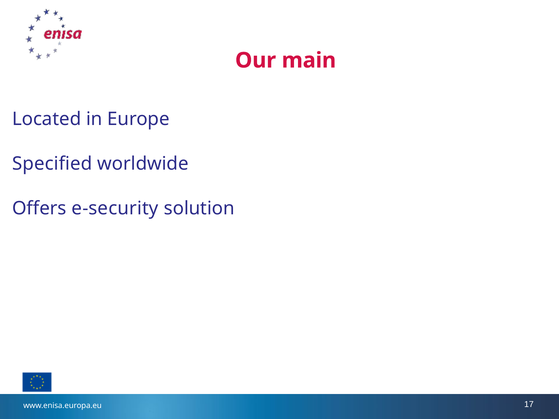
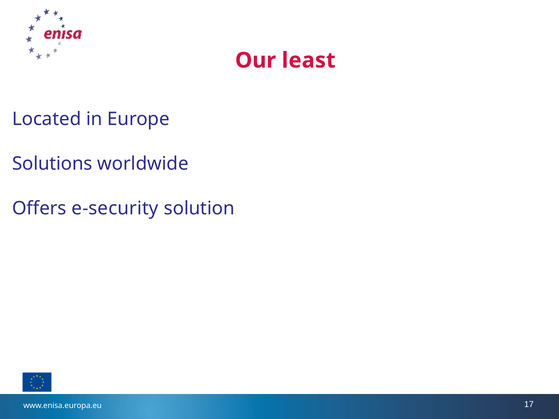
main: main -> least (309, 60)
Specified: Specified -> Solutions (52, 164)
